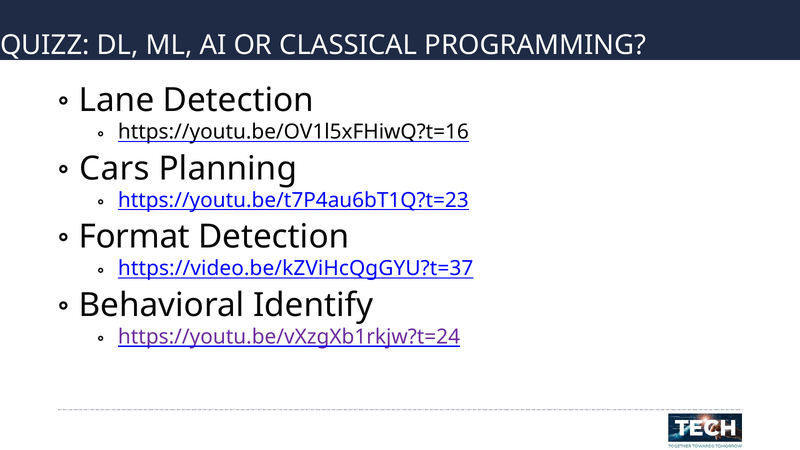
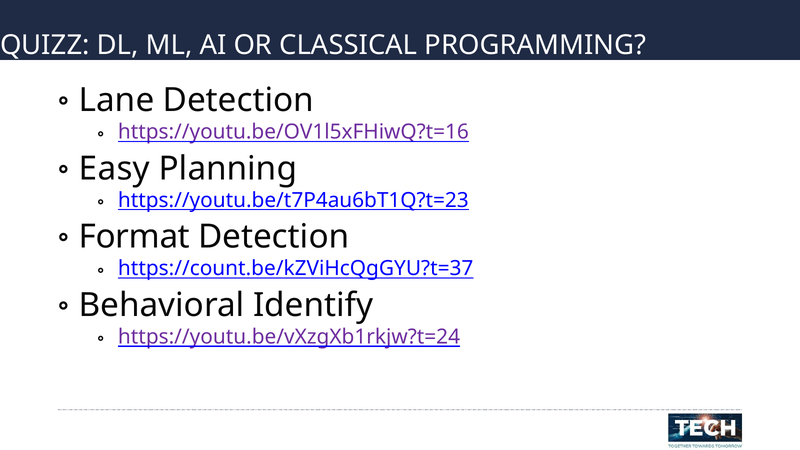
https://youtu.be/OV1l5xFHiwQ?t=16 colour: black -> purple (293, 132)
Cars: Cars -> Easy (114, 169)
https://video.be/kZViHcQgGYU?t=37: https://video.be/kZViHcQgGYU?t=37 -> https://count.be/kZViHcQgGYU?t=37 (296, 269)
